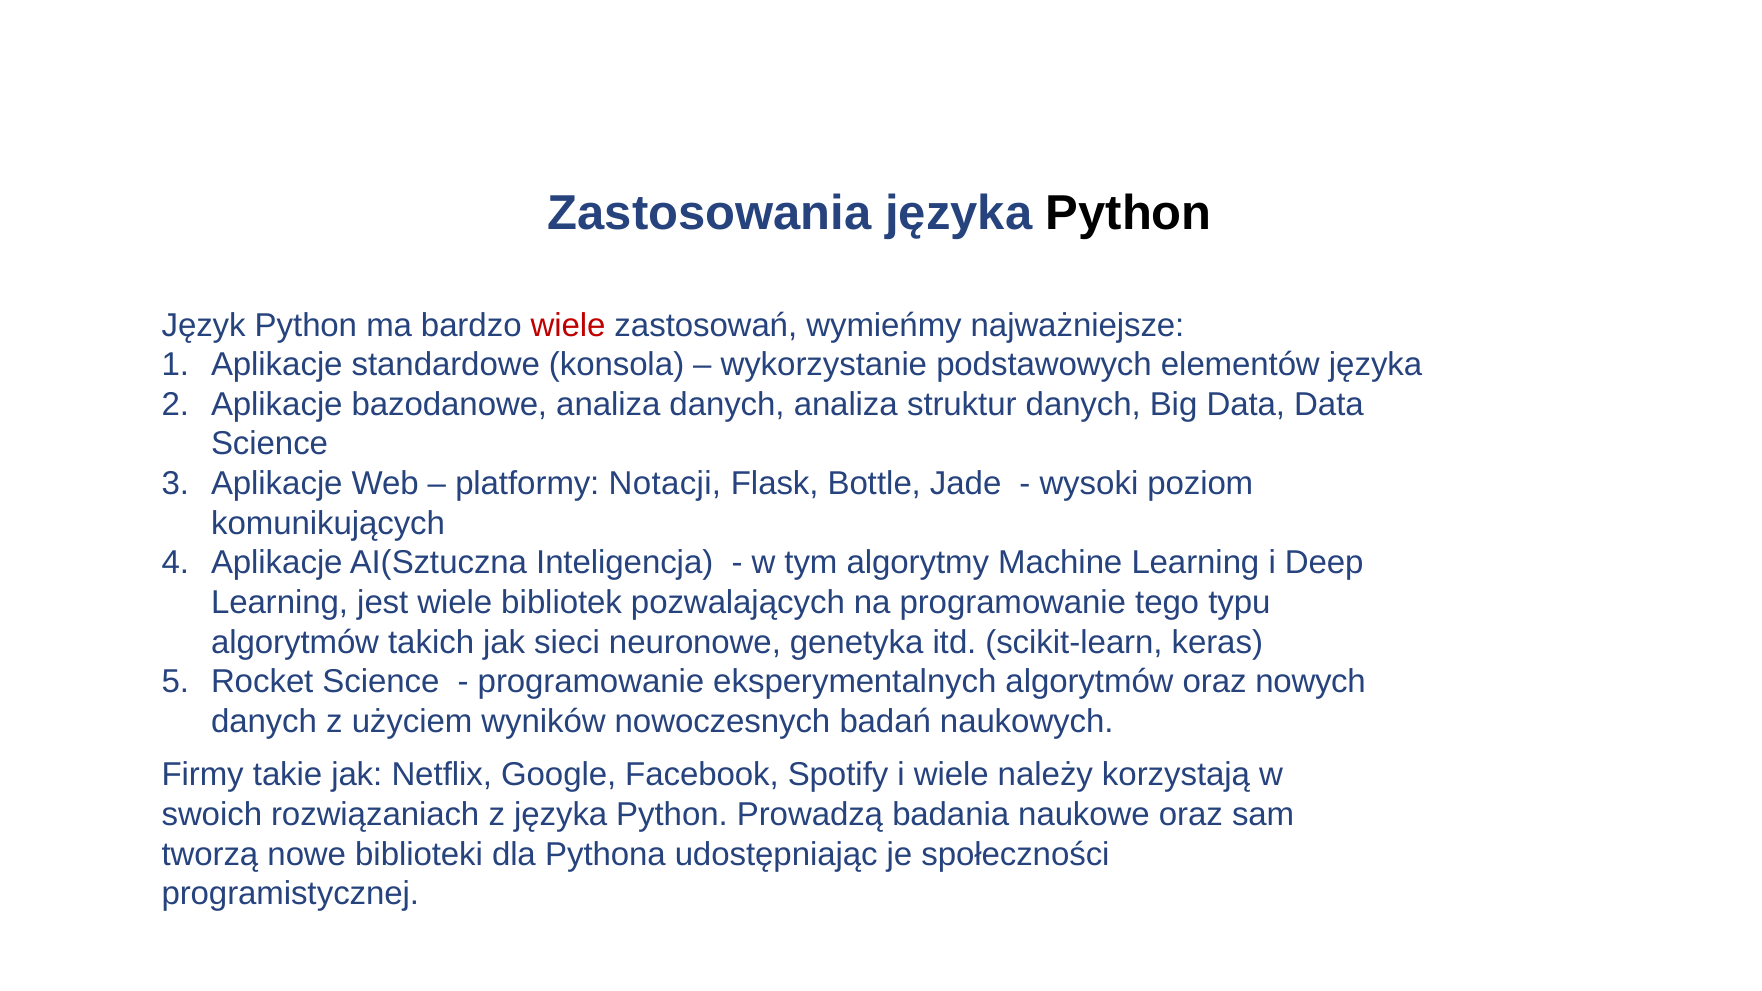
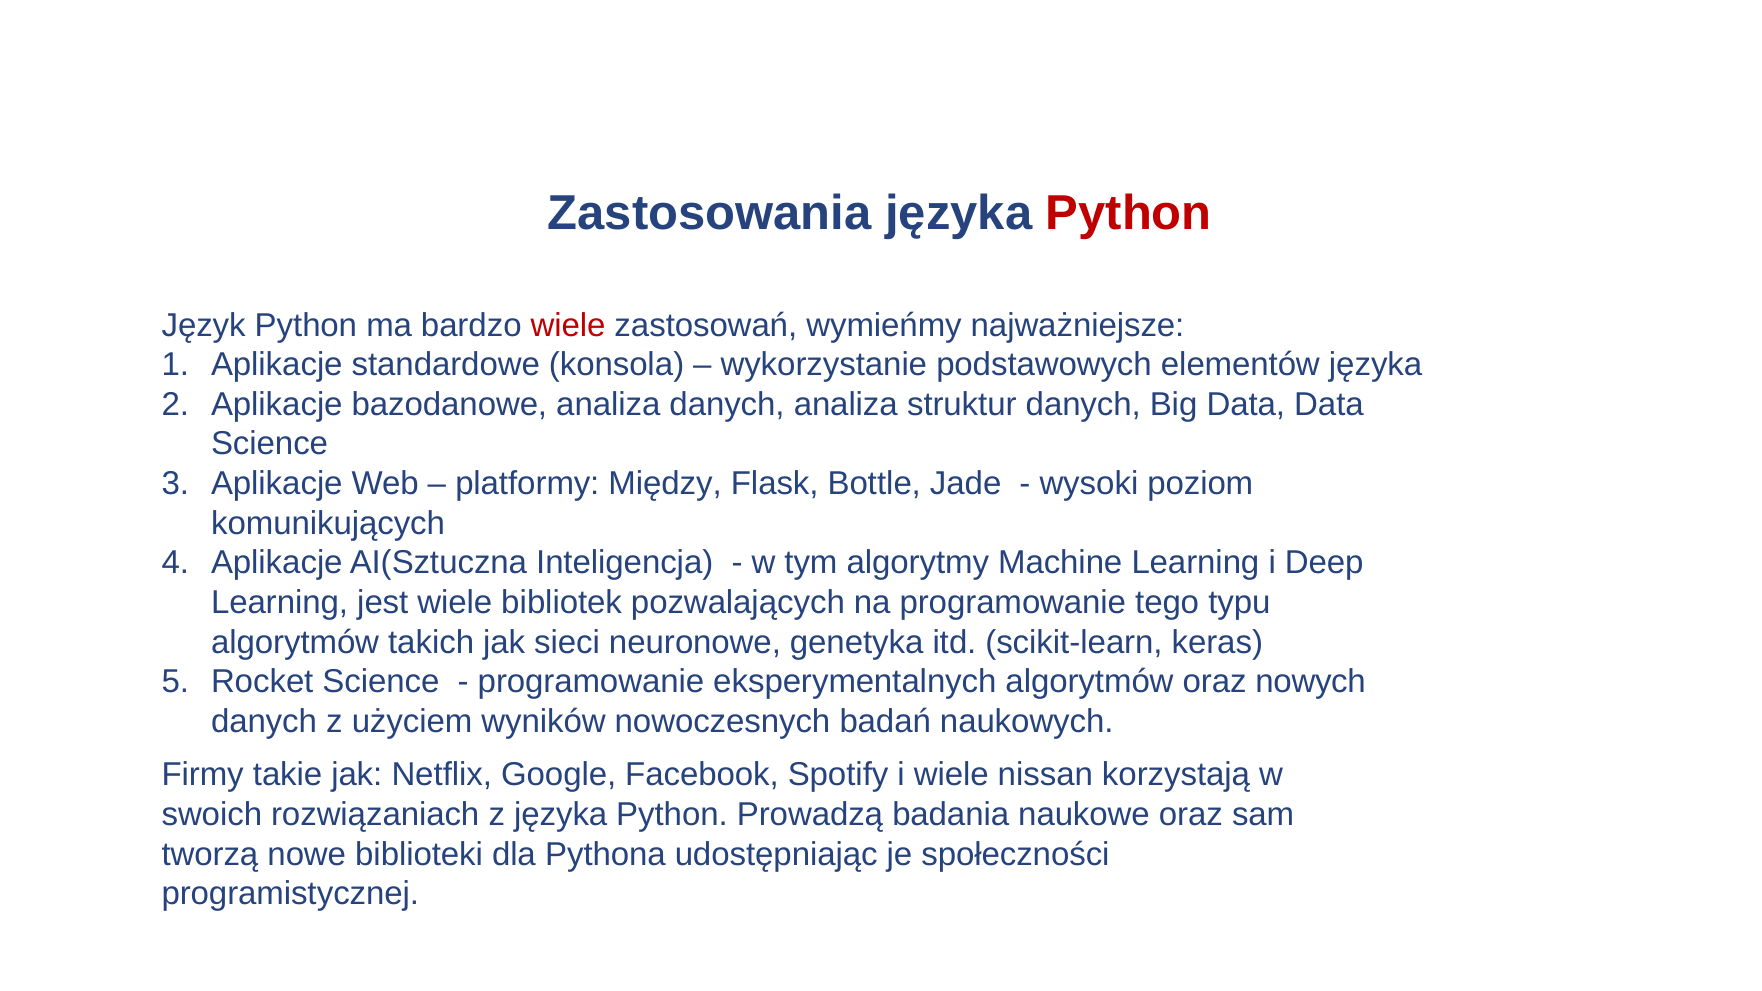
Python colour: black -> red (1129, 213)
Notacji: Notacji -> Między (665, 484)
należy: należy -> nissan (1045, 775)
